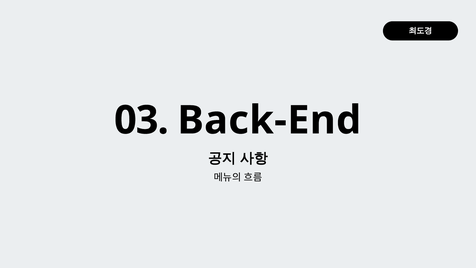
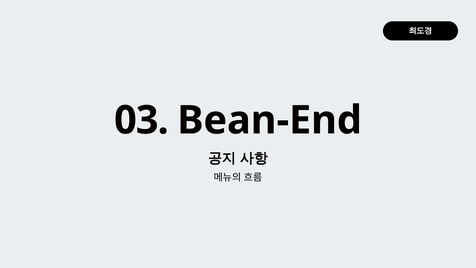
Back-End: Back-End -> Bean-End (270, 120)
